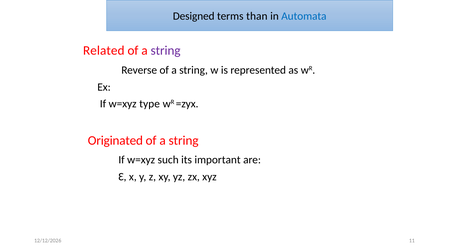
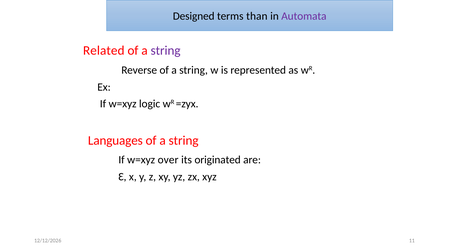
Automata colour: blue -> purple (304, 16)
type: type -> logic (150, 104)
Originated: Originated -> Languages (115, 141)
such: such -> over (168, 160)
important: important -> originated (218, 160)
